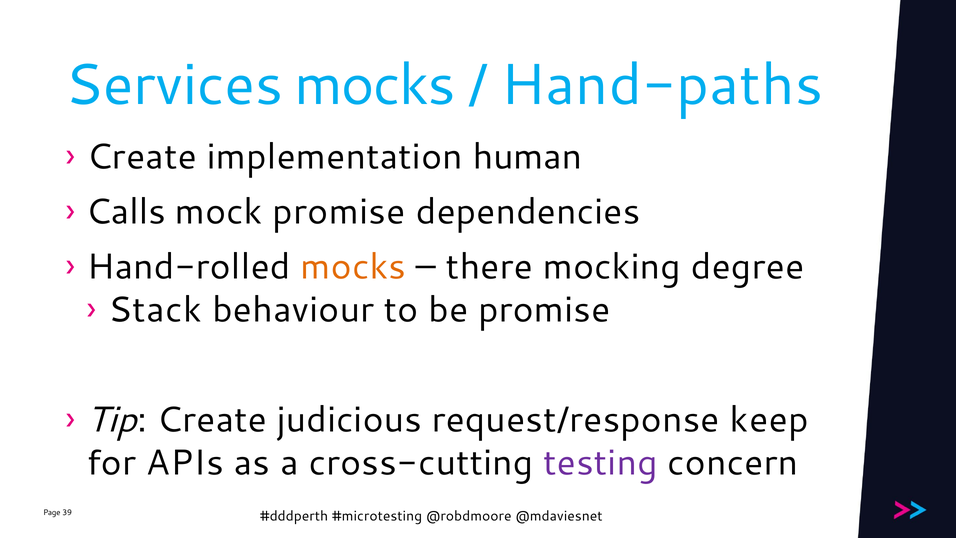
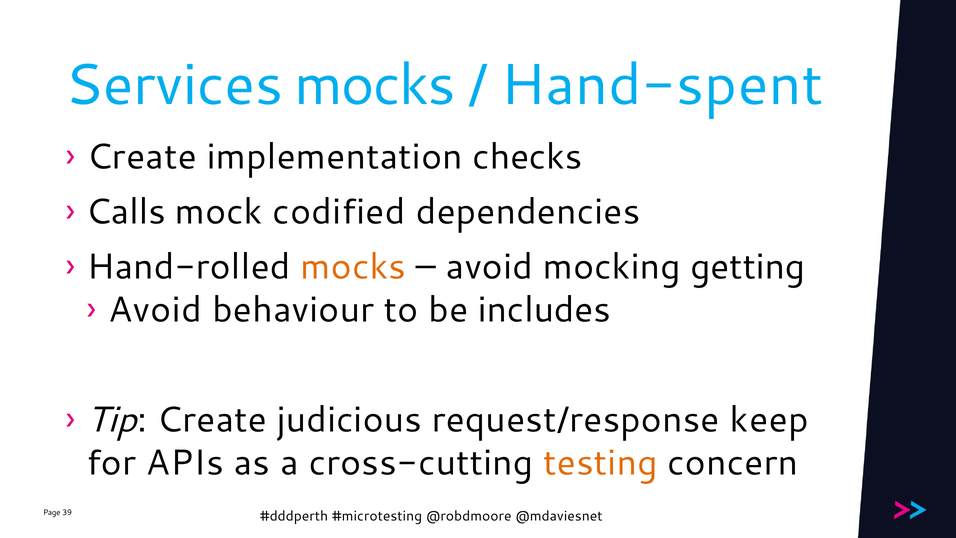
Hand-paths: Hand-paths -> Hand-spent (662, 85)
human: human -> checks (527, 157)
mock promise: promise -> codified (339, 212)
there: there -> avoid (490, 267)
degree: degree -> getting (748, 267)
Stack: Stack -> Avoid (155, 310)
be promise: promise -> includes (544, 310)
testing colour: purple -> orange (600, 463)
